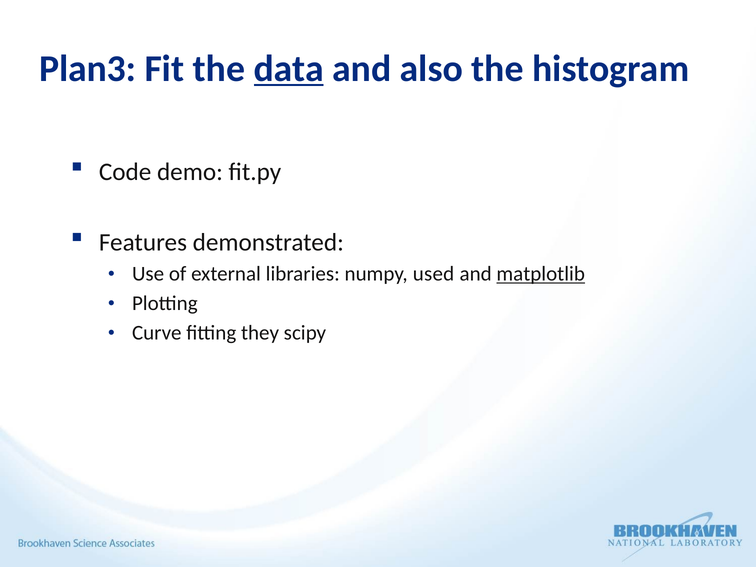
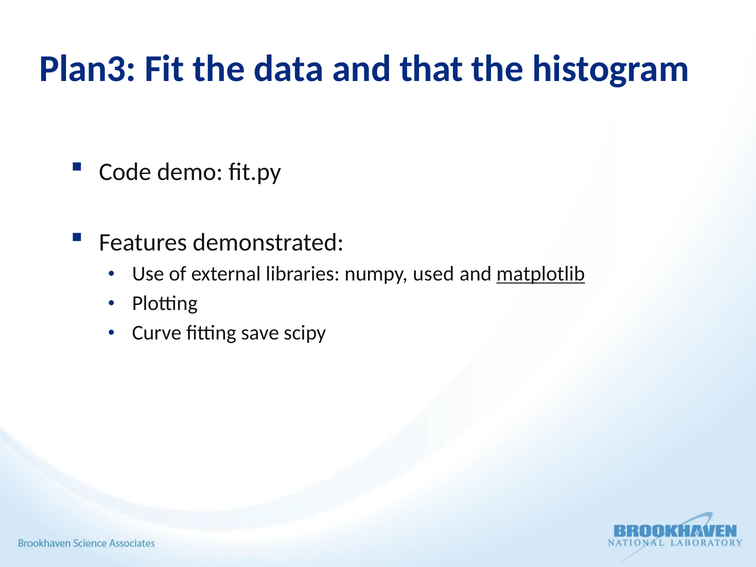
data underline: present -> none (289, 69)
also: also -> that (431, 69)
they: they -> save (260, 333)
